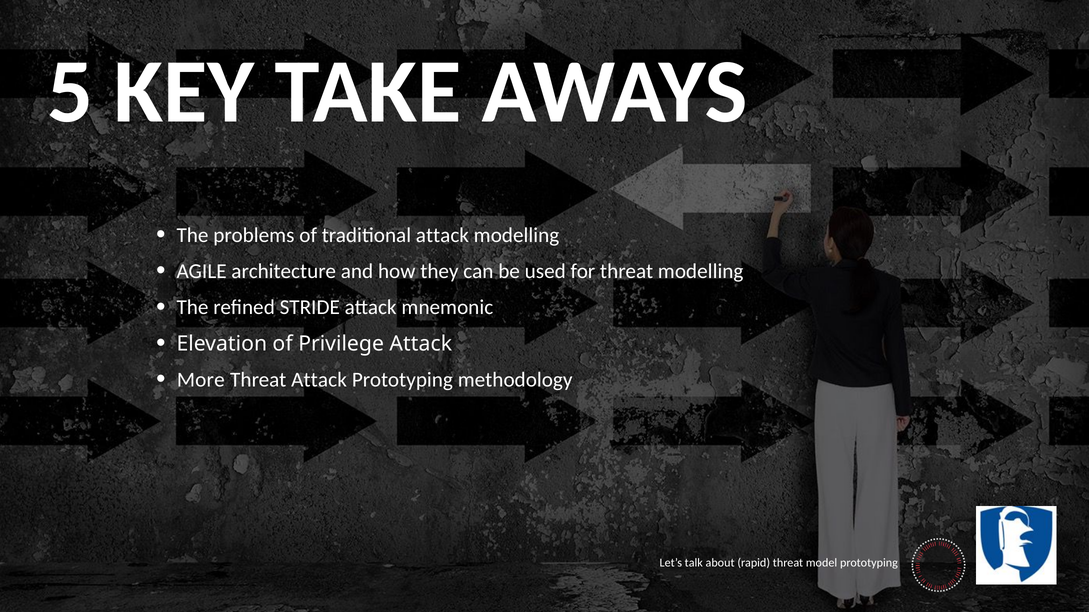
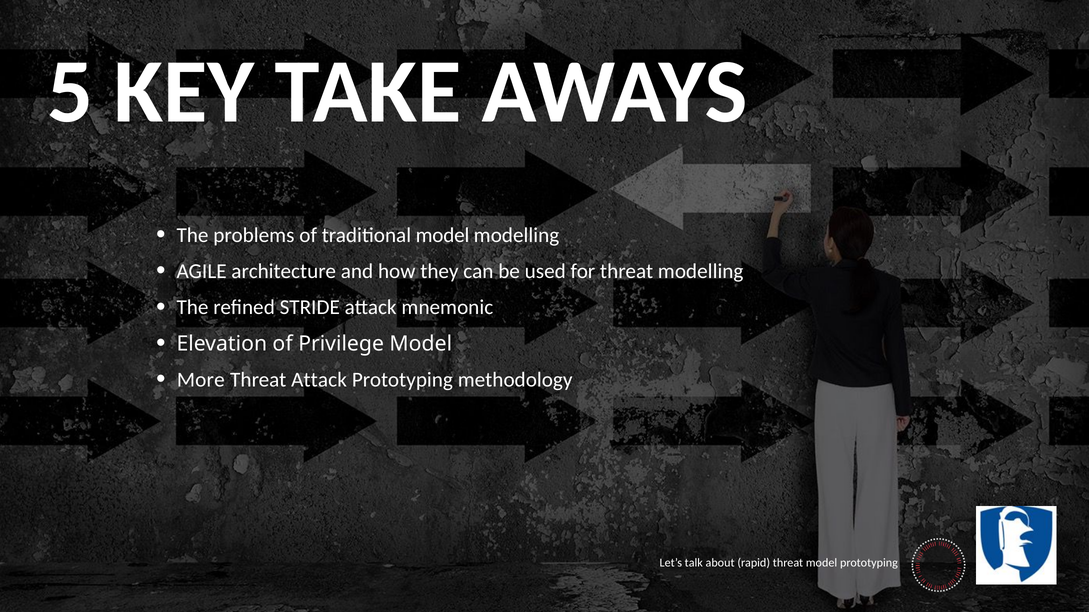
traditional attack: attack -> model (443, 235)
Privilege Attack: Attack -> Model (421, 344)
